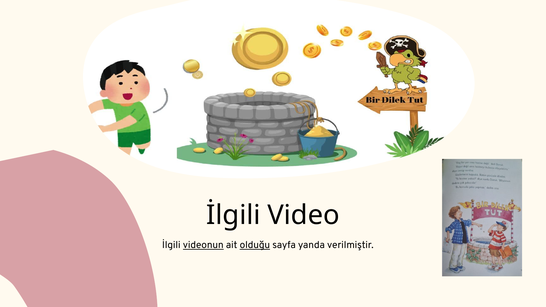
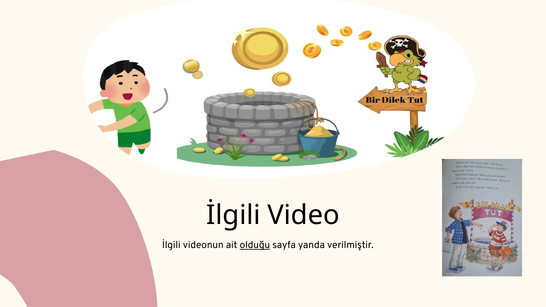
videonun underline: present -> none (203, 245)
